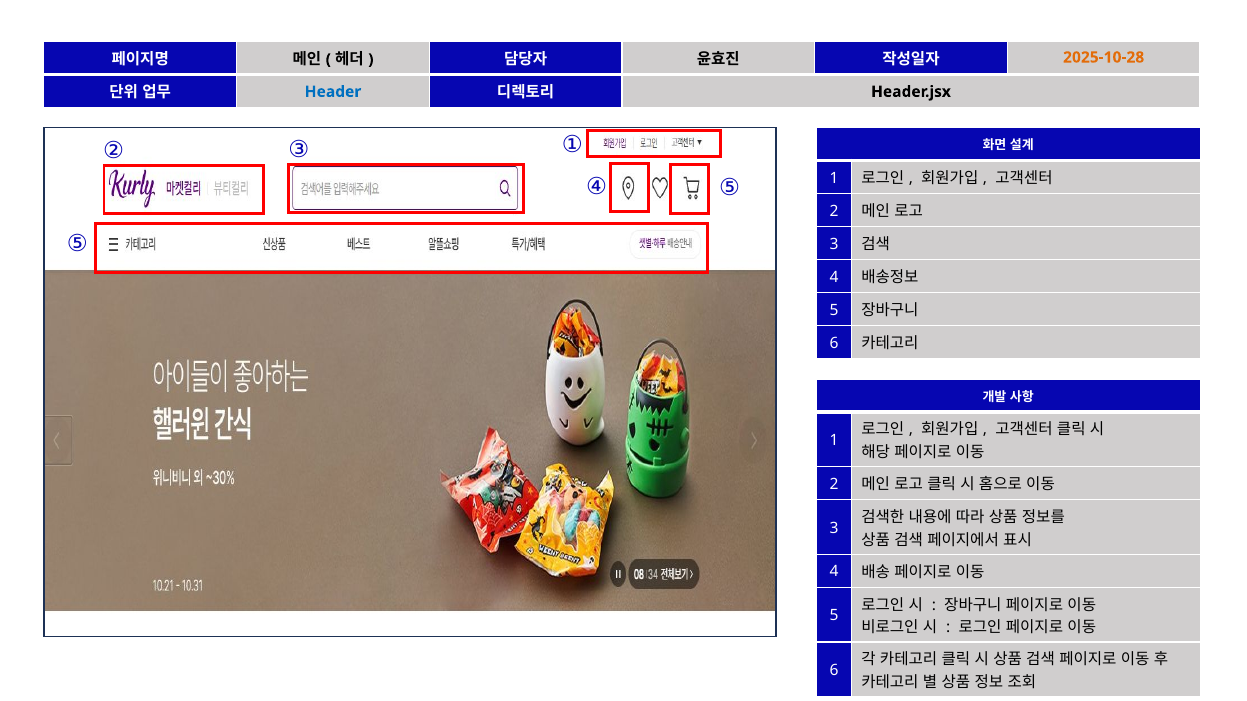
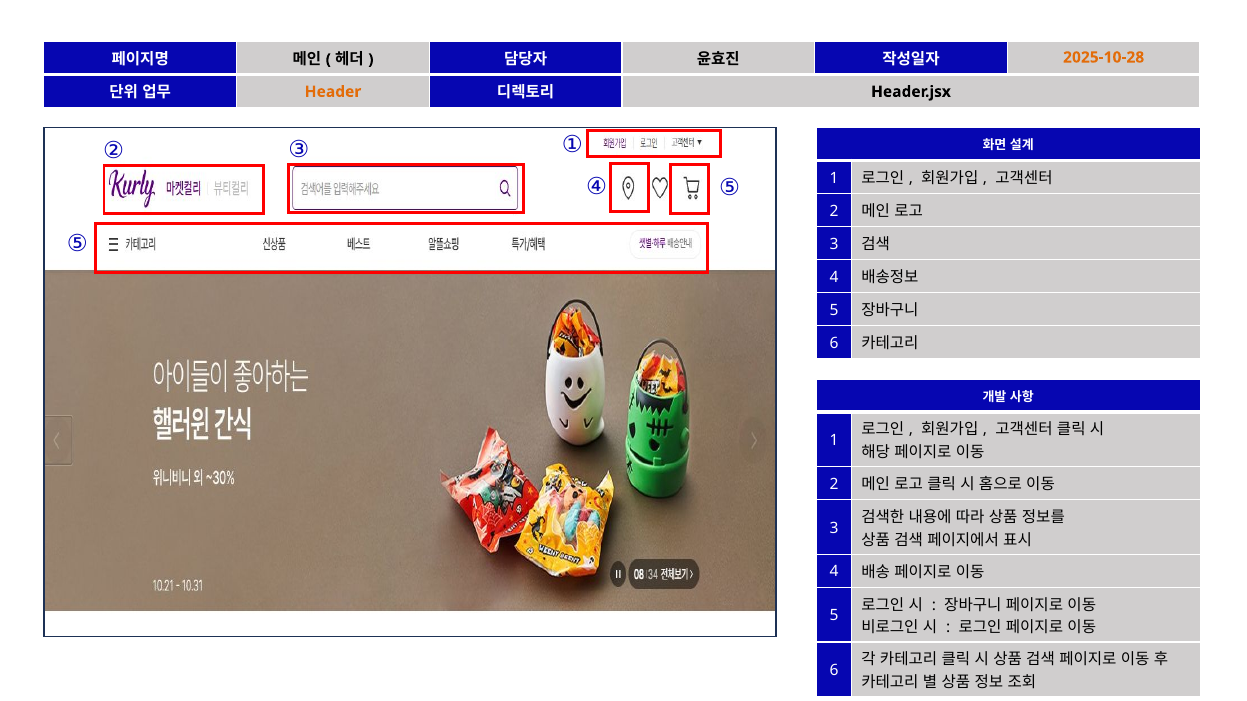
Header colour: blue -> orange (333, 92)
